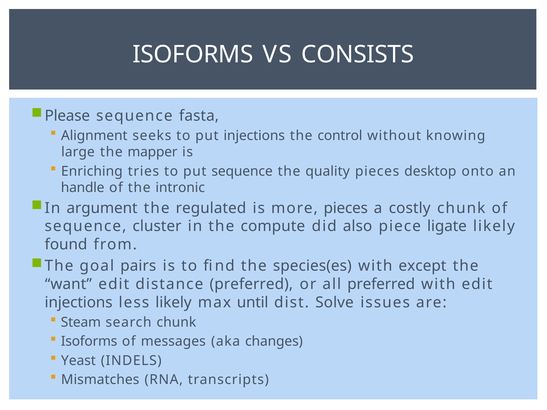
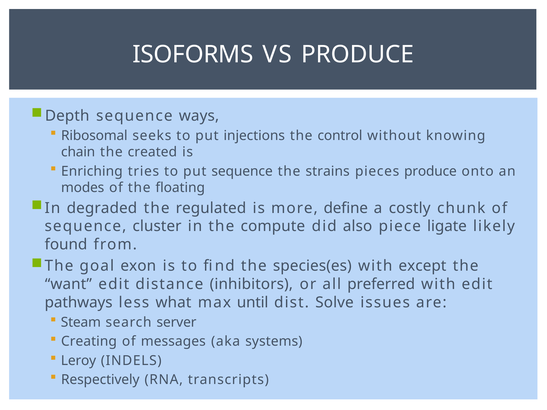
VS CONSISTS: CONSISTS -> PRODUCE (358, 54)
Please: Please -> Depth (67, 116)
fasta: fasta -> ways (199, 116)
Alignment: Alignment -> Ribosomal (94, 136)
large: large -> chain (78, 152)
mapper: mapper -> created (152, 152)
quality: quality -> strains (328, 171)
pieces desktop: desktop -> produce (430, 171)
handle: handle -> modes (83, 188)
intronic: intronic -> floating (180, 188)
argument: argument -> degraded (102, 208)
more pieces: pieces -> define (346, 208)
pairs: pairs -> exon (138, 266)
distance preferred: preferred -> inhibitors (251, 284)
injections: injections -> pathways (79, 303)
less likely: likely -> what (173, 303)
search chunk: chunk -> server (177, 322)
Isoforms: Isoforms -> Creating (89, 342)
changes: changes -> systems (274, 342)
Yeast: Yeast -> Leroy (79, 361)
Mismatches: Mismatches -> Respectively (100, 380)
